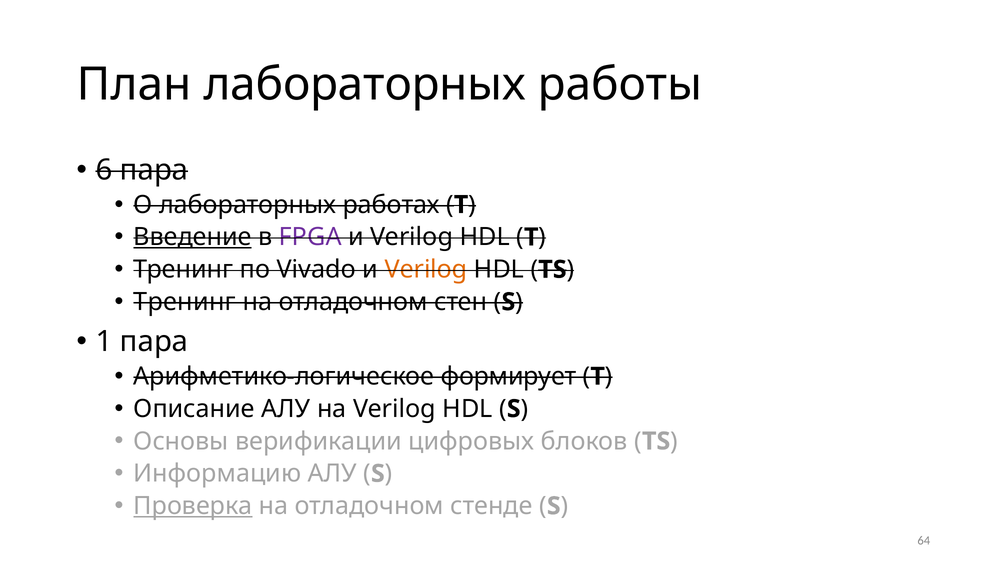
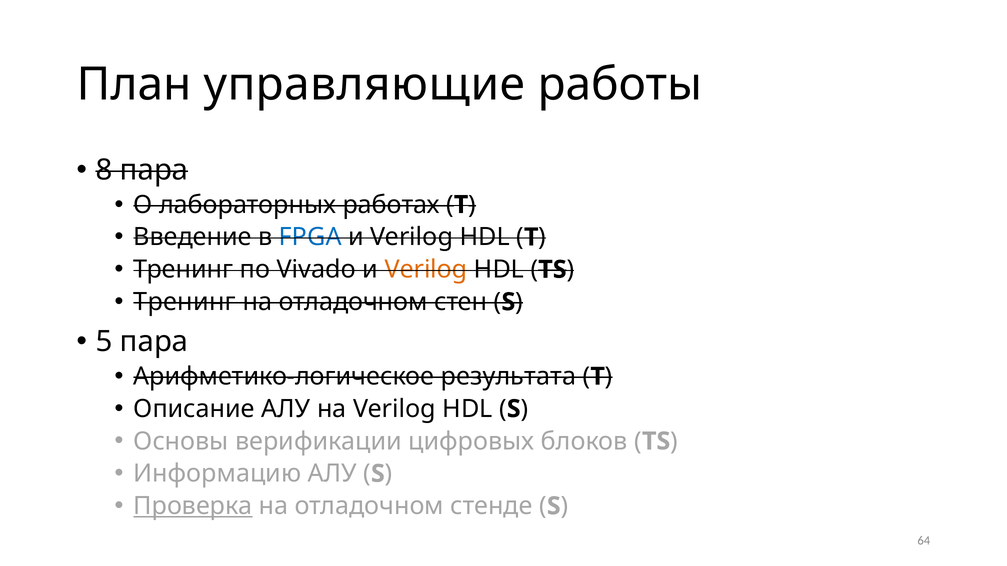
План лабораторных: лабораторных -> управляющие (364, 85)
6: 6 -> 8 (104, 170)
Введение underline: present -> none (193, 237)
FPGA colour: purple -> blue (310, 237)
1: 1 -> 5 (104, 342)
формирует: формирует -> результата (508, 377)
